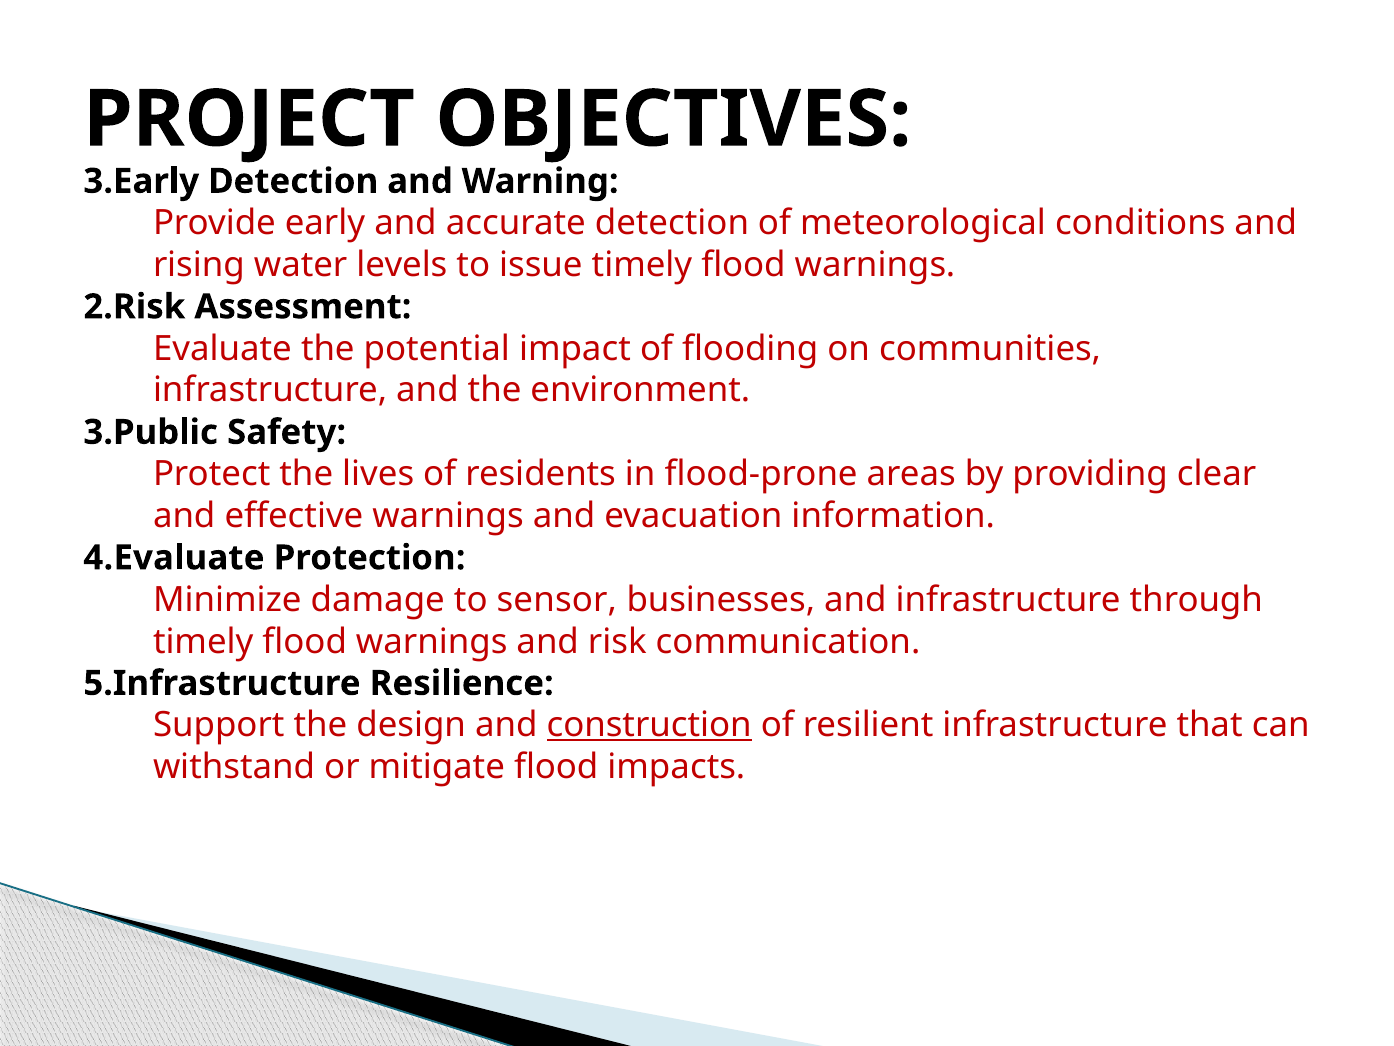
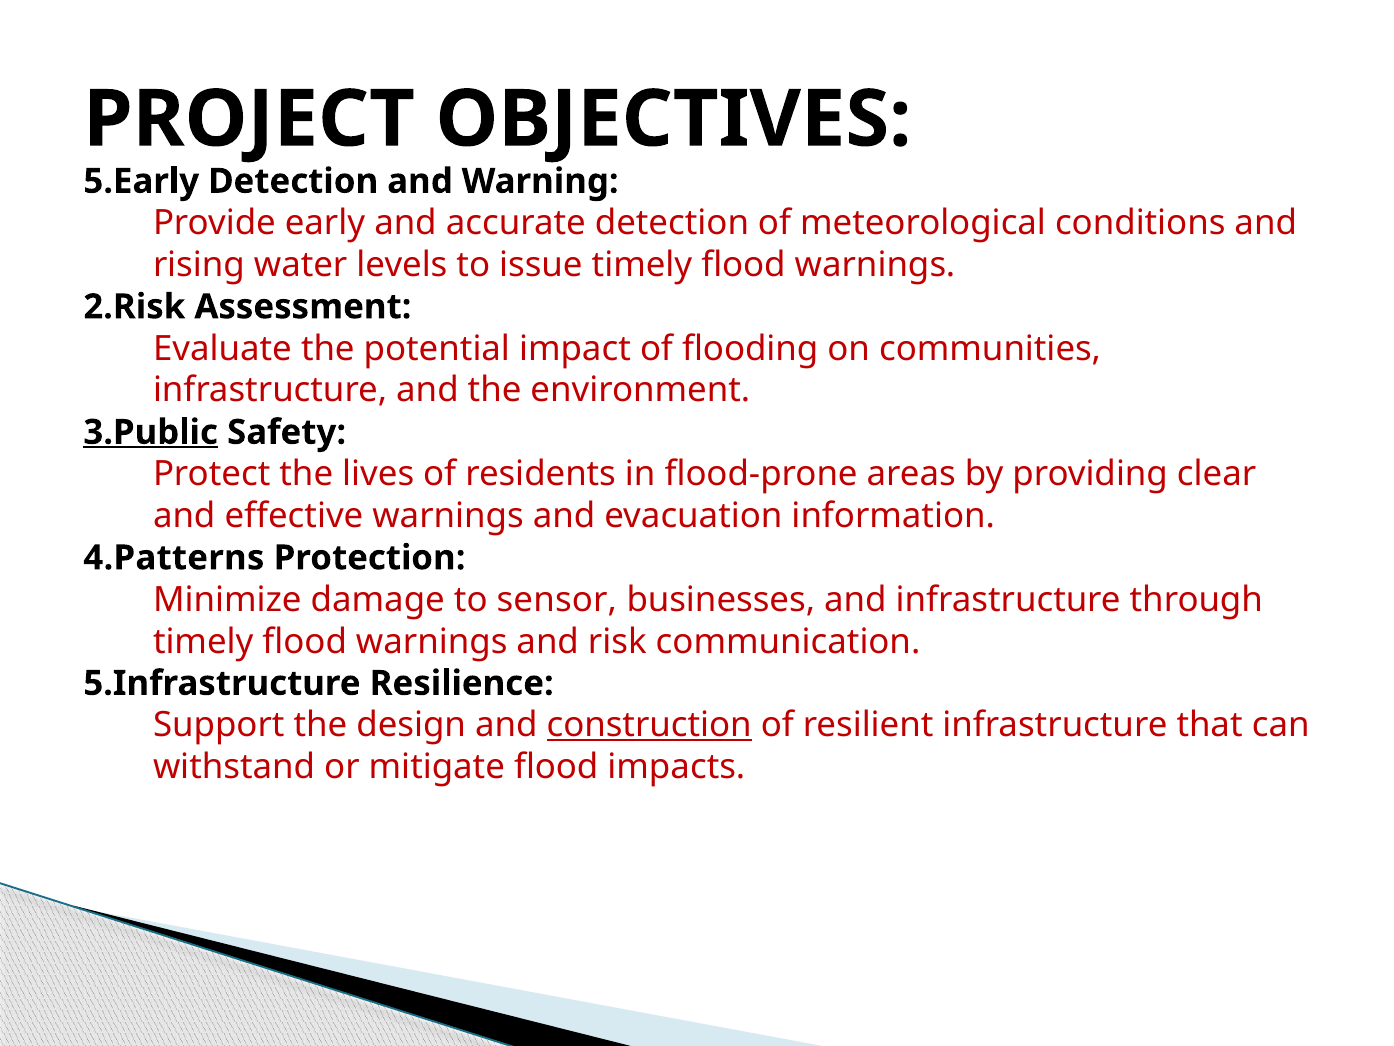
3.Early: 3.Early -> 5.Early (141, 181)
3.Public underline: none -> present (151, 432)
4.Evaluate: 4.Evaluate -> 4.Patterns (174, 558)
